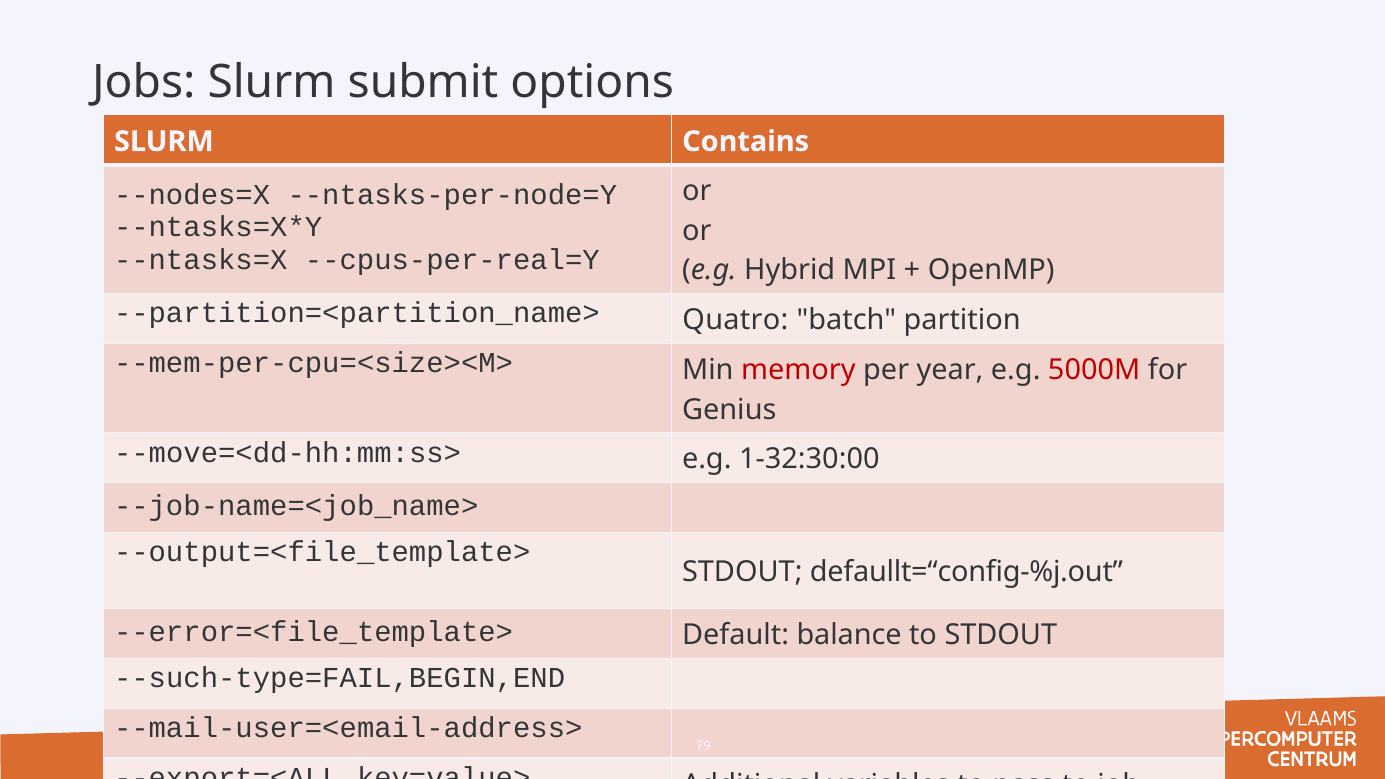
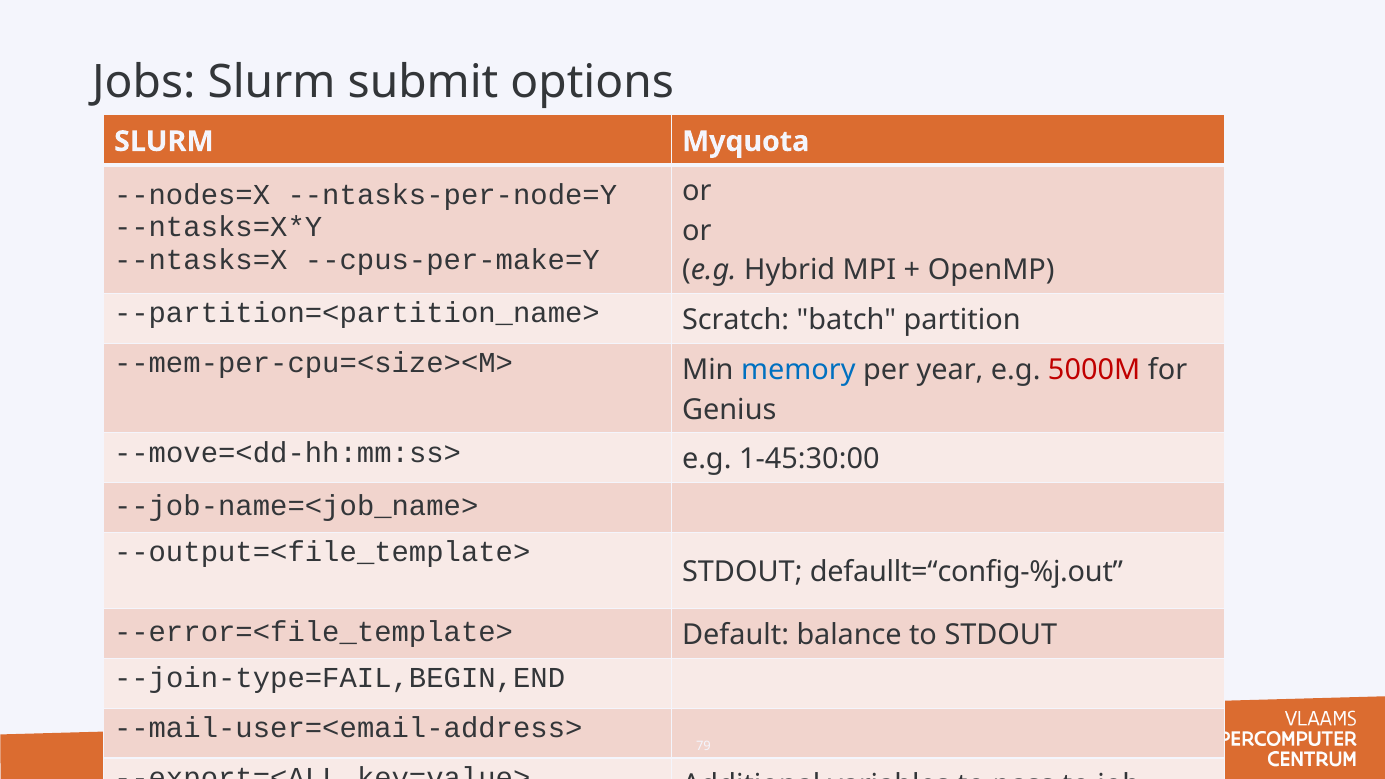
Contains: Contains -> Myquota (746, 141)
--cpus-per-real=Y: --cpus-per-real=Y -> --cpus-per-make=Y (452, 260)
Quatro: Quatro -> Scratch (736, 320)
memory colour: red -> blue (798, 370)
1-32:30:00: 1-32:30:00 -> 1-45:30:00 (809, 459)
--such-type=FAIL,BEGIN,END: --such-type=FAIL,BEGIN,END -> --join-type=FAIL,BEGIN,END (340, 678)
